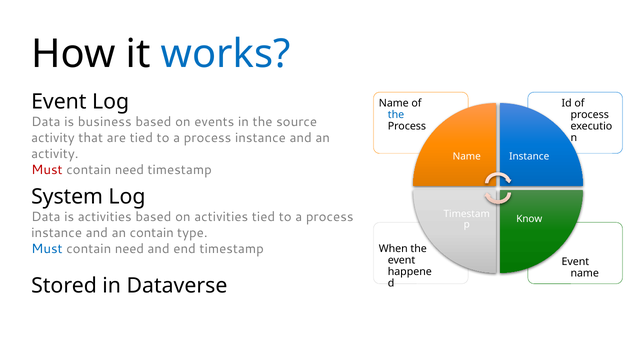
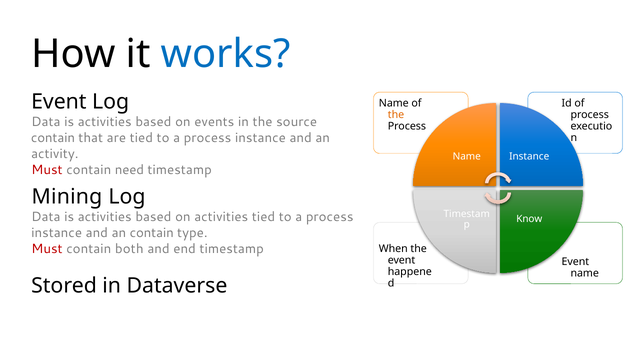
the colour: blue -> orange (396, 115)
business: business -> activities (105, 122)
activity: activity -> contain (53, 138)
System: System -> Mining (67, 197)
Must colour: blue -> red (47, 249)
need: need -> both (129, 249)
